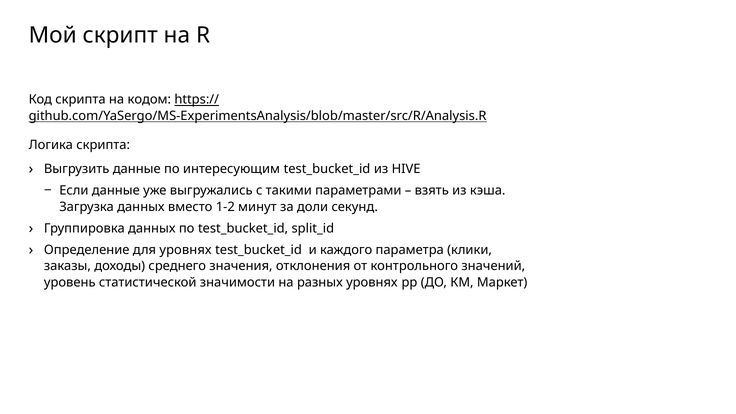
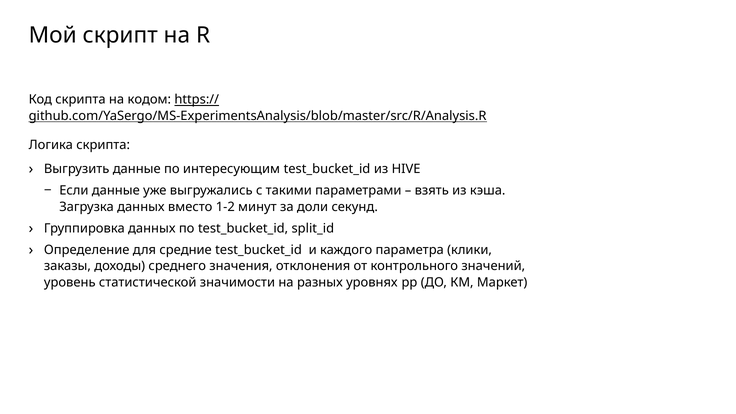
для уровнях: уровнях -> средние (186, 250)
